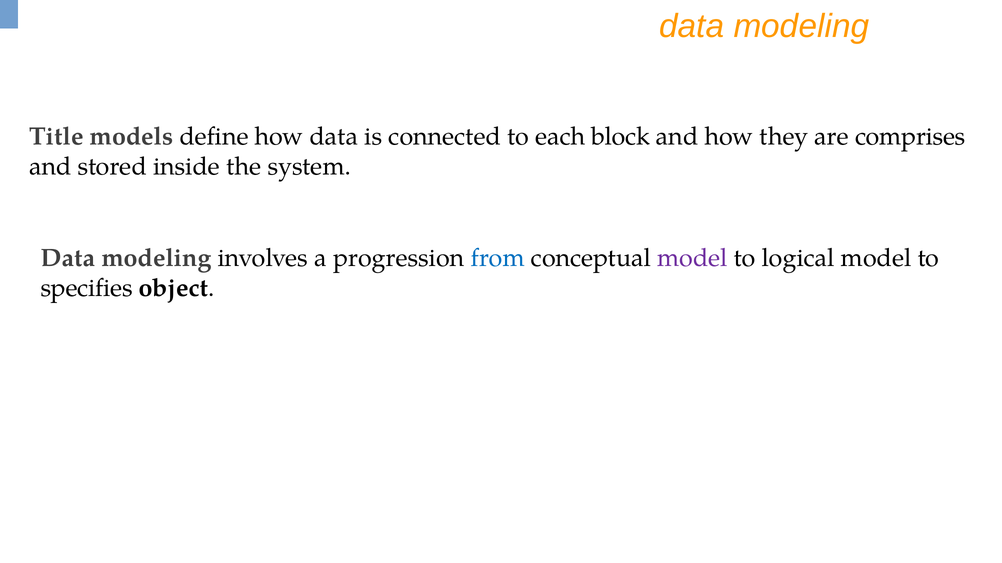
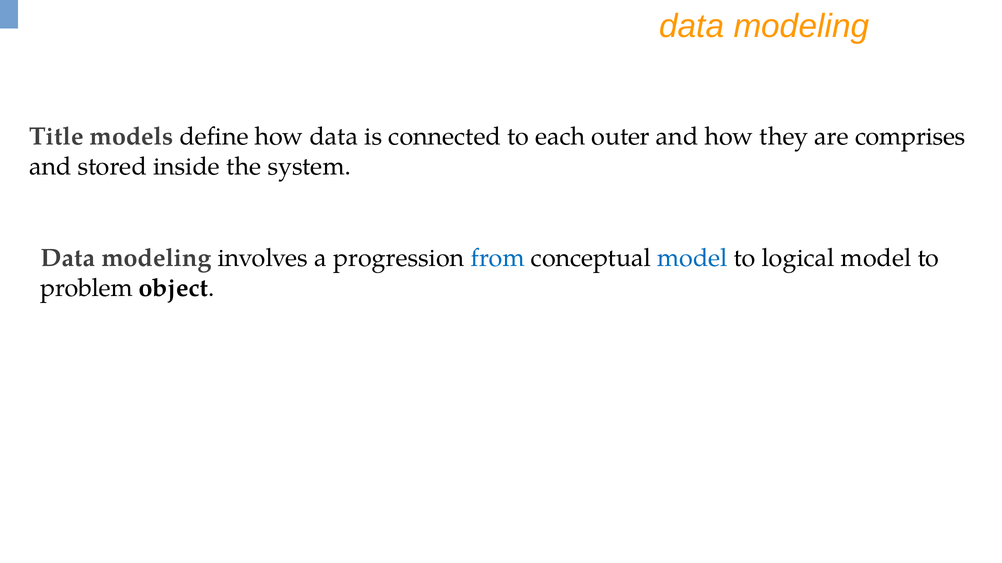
block: block -> outer (621, 136)
model colour: purple -> blue (692, 258)
specifies: specifies -> problem (87, 288)
